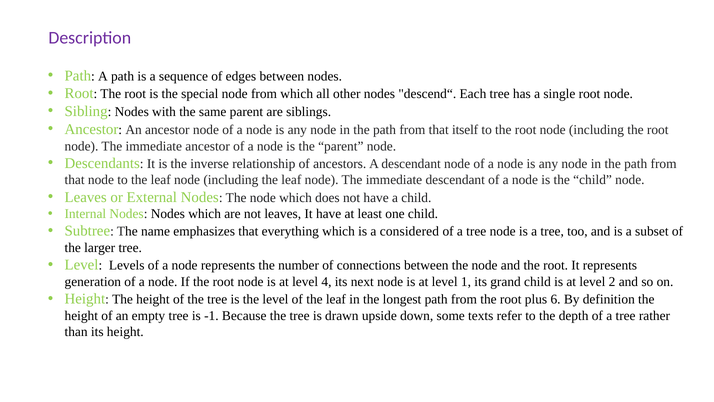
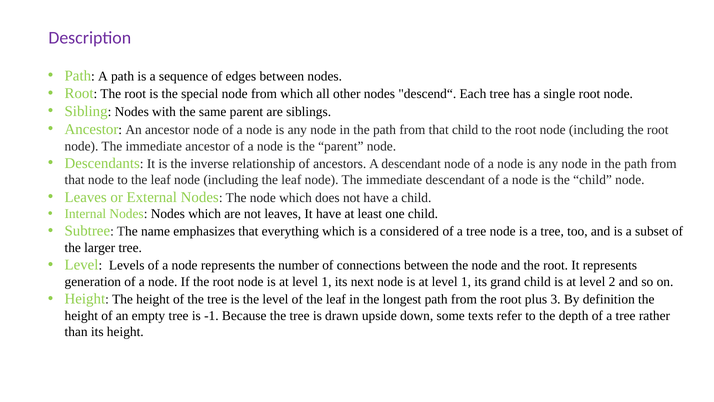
that itself: itself -> child (465, 130)
4: 4 -> 1 (326, 282)
6: 6 -> 3 (556, 299)
